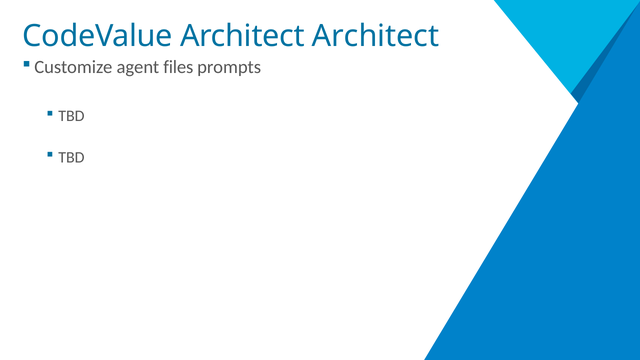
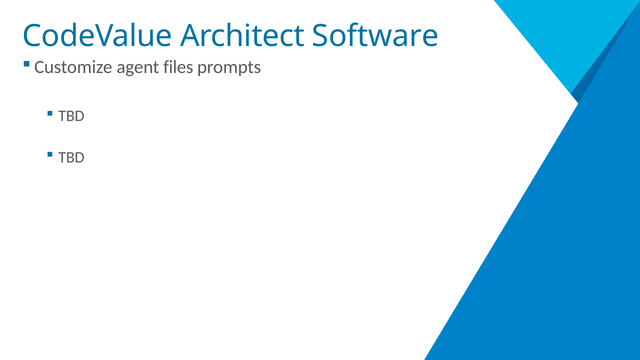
Architect Architect: Architect -> Software (376, 36)
